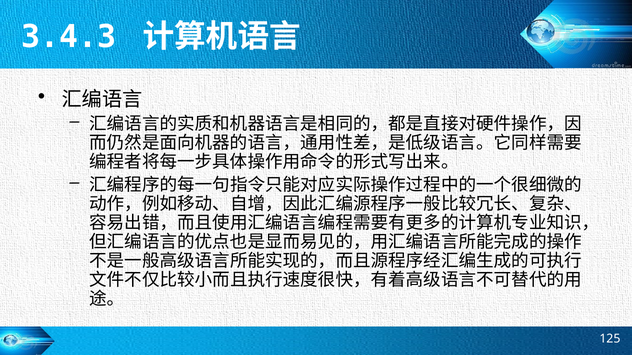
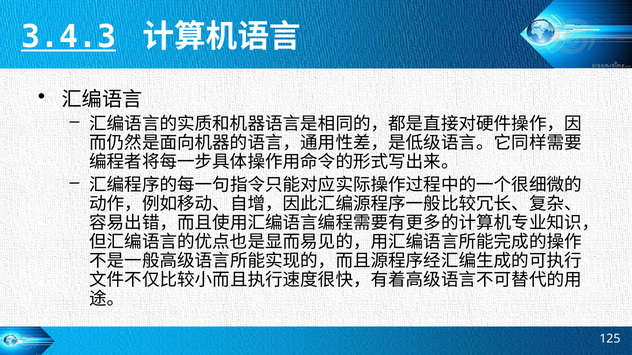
3.4.3 underline: none -> present (69, 37)
